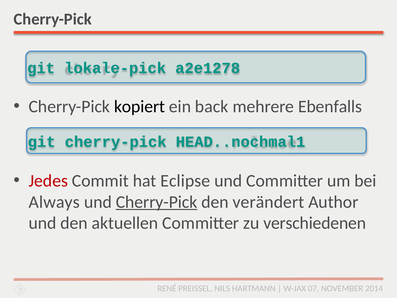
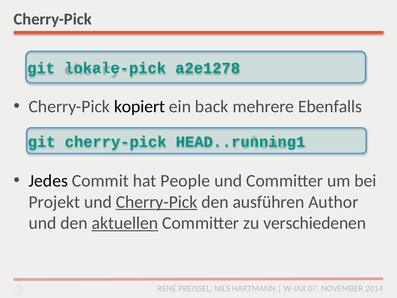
HEAD..nochmal1: HEAD..nochmal1 -> HEAD..running1 (241, 142)
Jedes colour: red -> black (48, 181)
Eclipse: Eclipse -> People (185, 181)
Always: Always -> Projekt (54, 202)
verändert: verändert -> ausführen (269, 202)
aktuellen underline: none -> present (125, 223)
